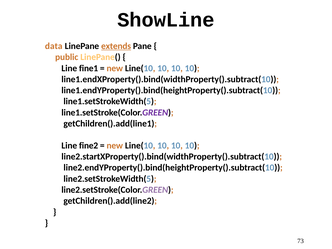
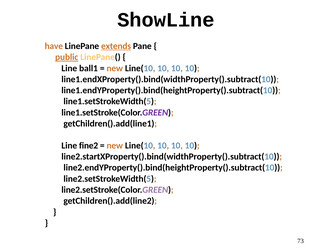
data: data -> have (54, 46)
public underline: none -> present (67, 57)
fine1: fine1 -> ball1 (89, 68)
